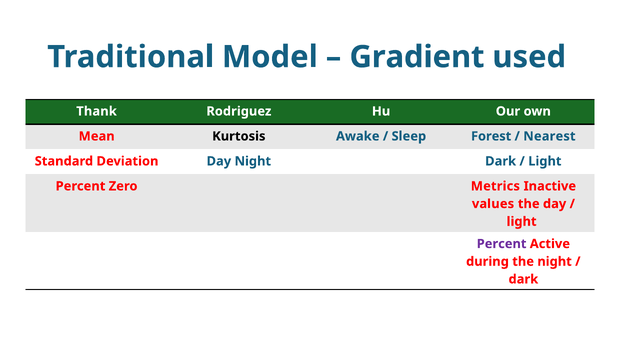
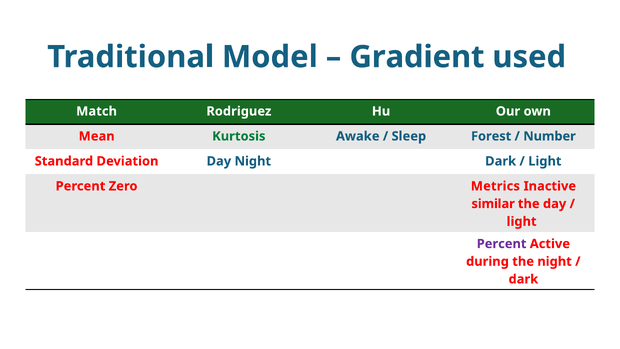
Thank: Thank -> Match (97, 111)
Kurtosis colour: black -> green (239, 136)
Nearest: Nearest -> Number (550, 136)
values: values -> similar (493, 204)
